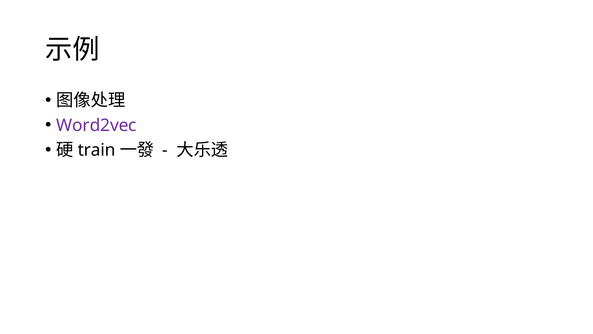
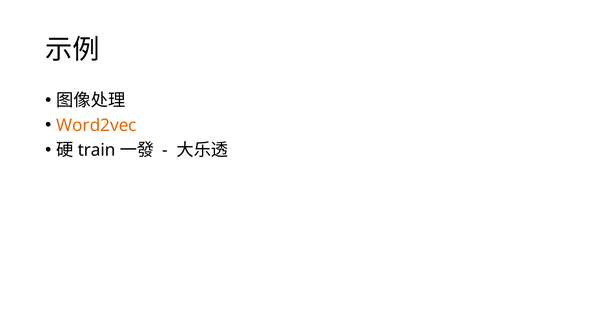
Word2vec colour: purple -> orange (96, 125)
